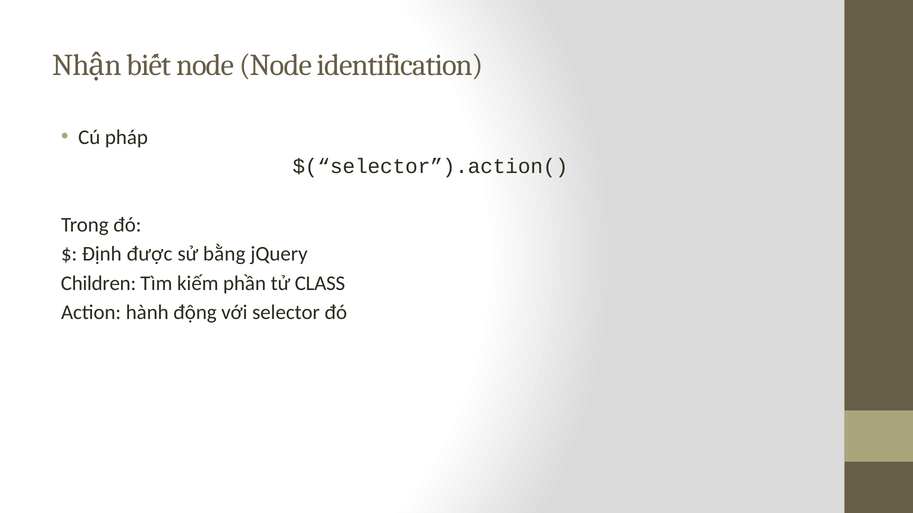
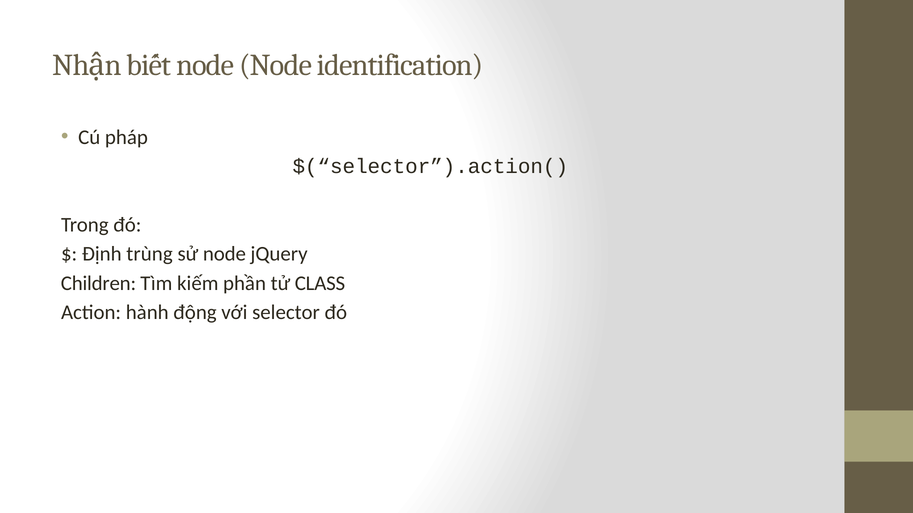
được: được -> trùng (150, 254)
sử bằng: bằng -> node (224, 254)
